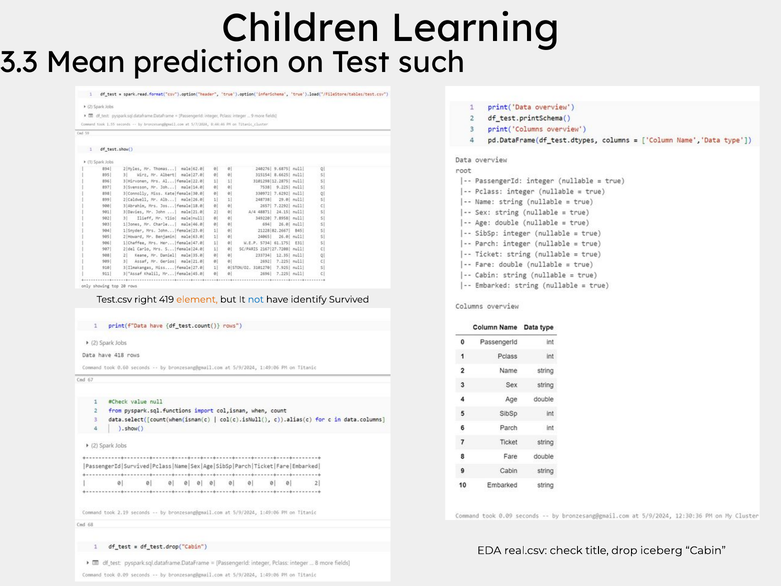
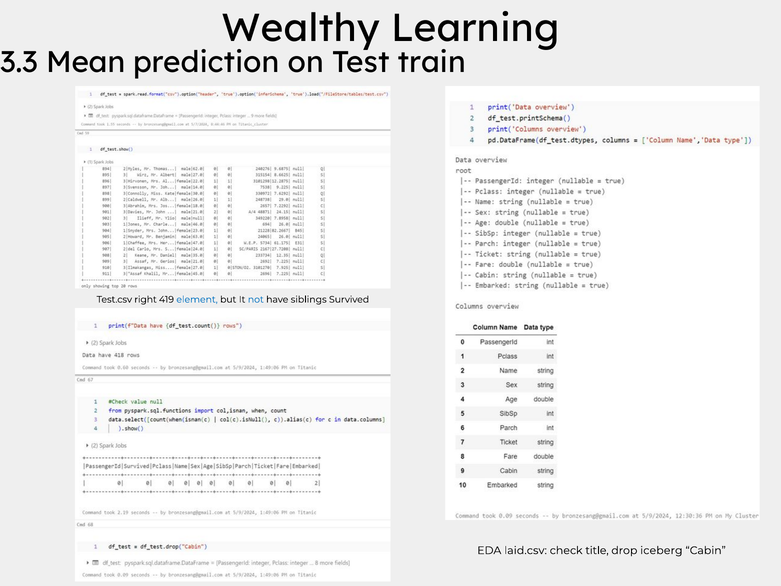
Children: Children -> Wealthy (301, 29)
such: such -> train (432, 62)
element colour: orange -> blue (197, 299)
identify: identify -> siblings (309, 299)
real.csv: real.csv -> laid.csv (526, 550)
